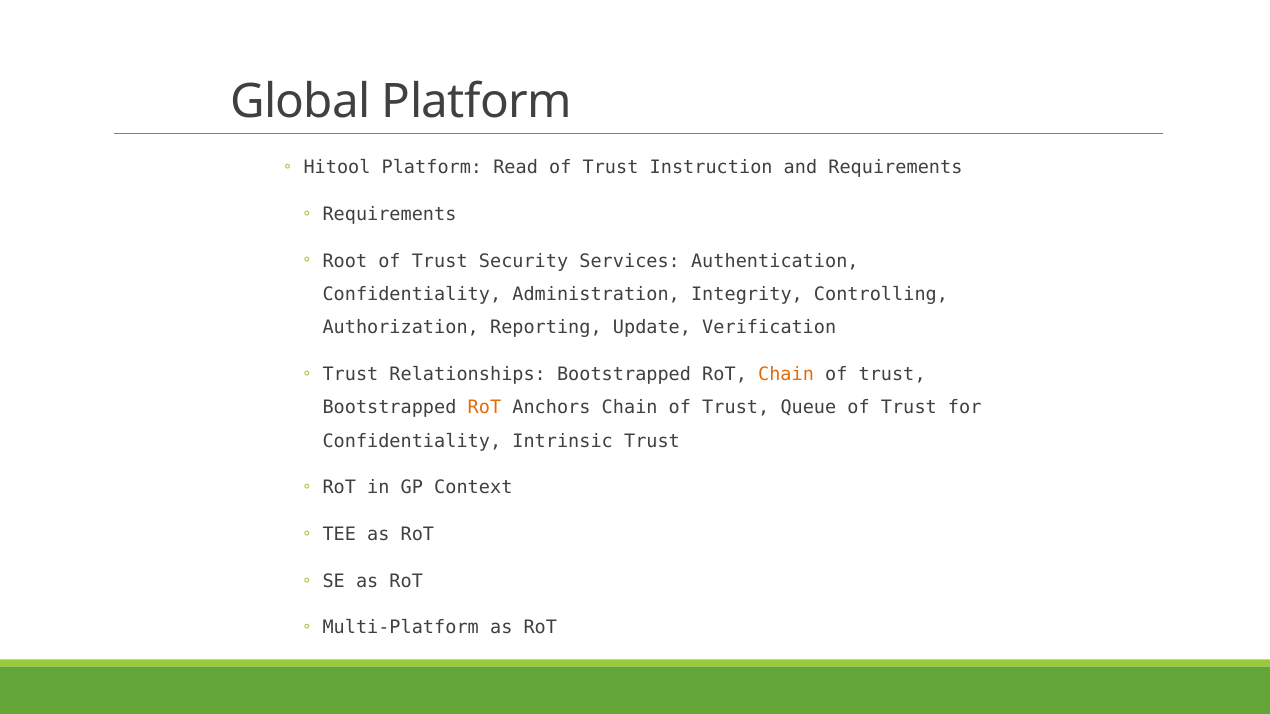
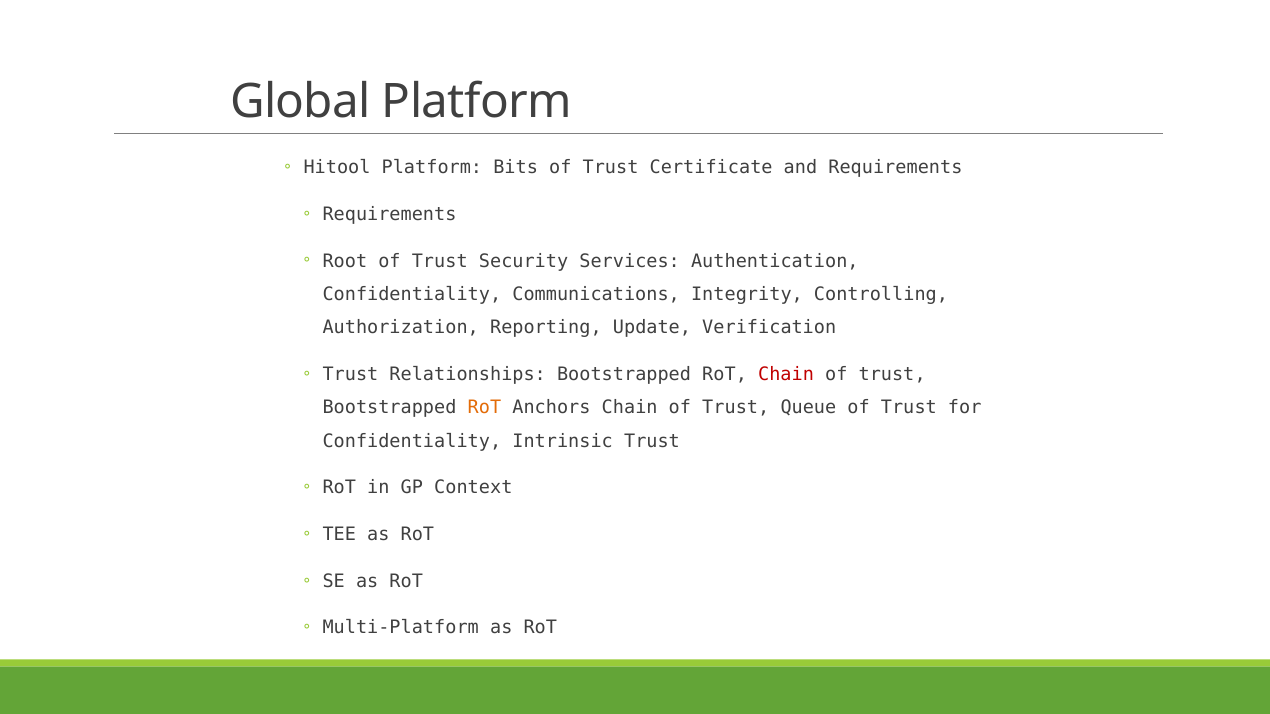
Read: Read -> Bits (516, 168)
Instruction: Instruction -> Certificate (711, 168)
Administration: Administration -> Communications (596, 295)
Chain colour: orange -> red (786, 375)
